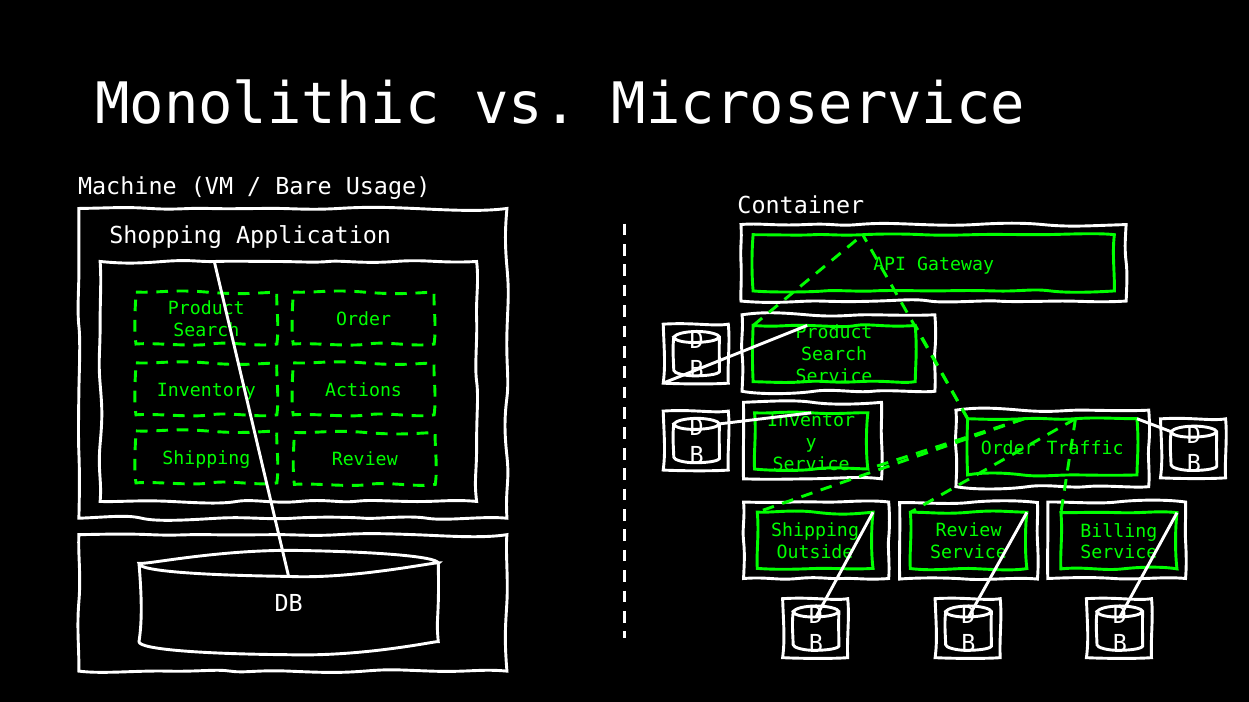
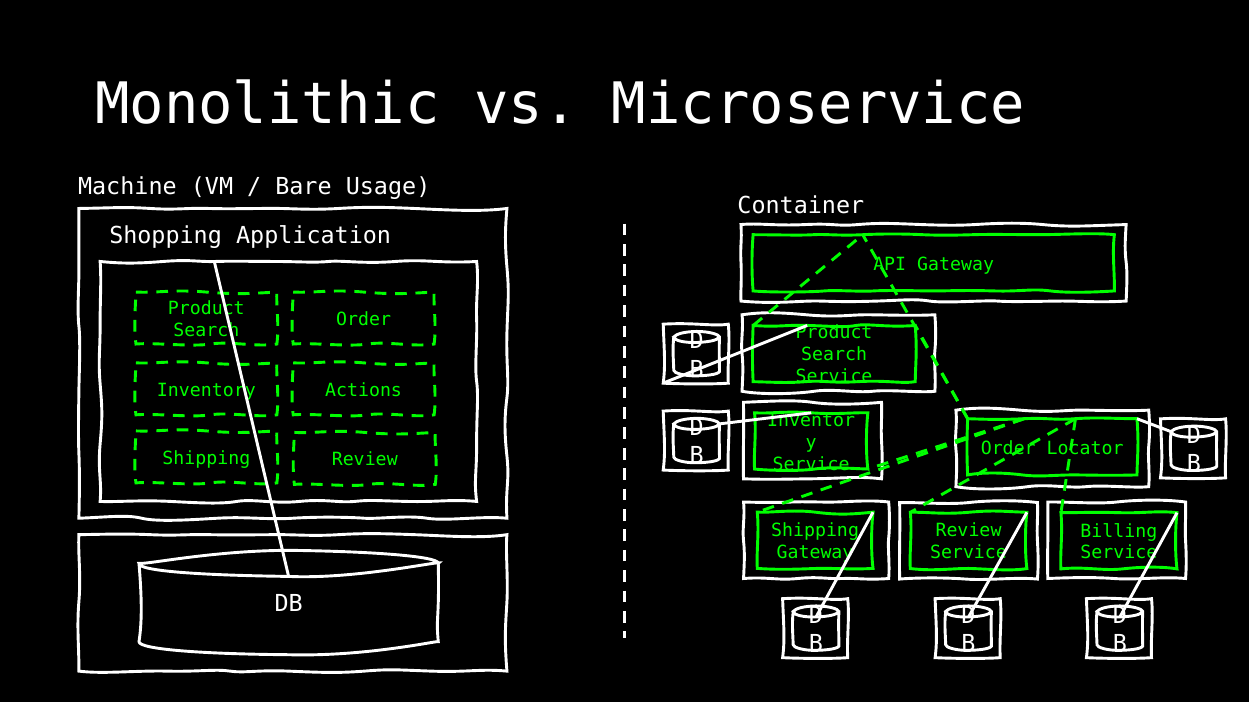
Traffic: Traffic -> Locator (1085, 448)
Outside: Outside -> Gateway (815, 553)
